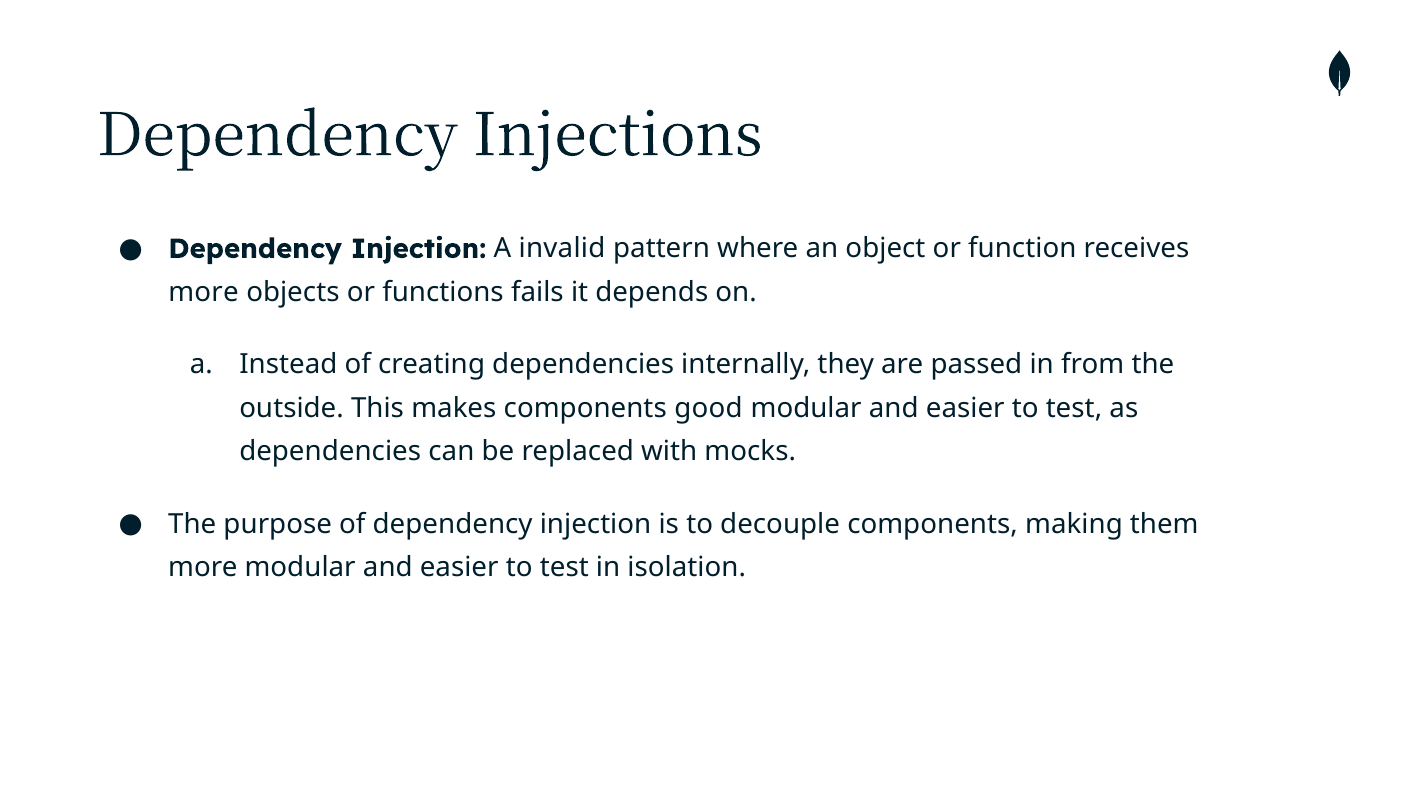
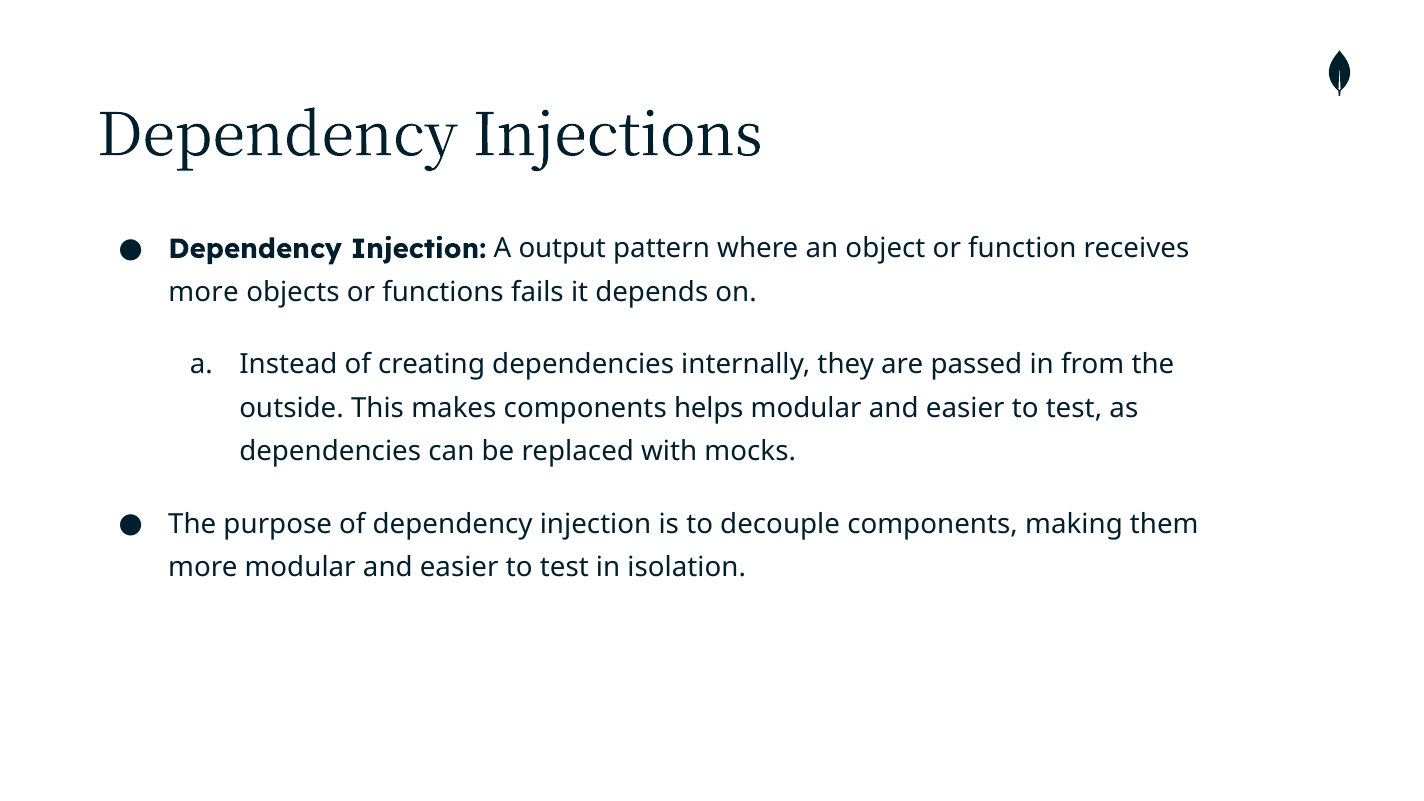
invalid: invalid -> output (562, 249)
good: good -> helps (709, 408)
